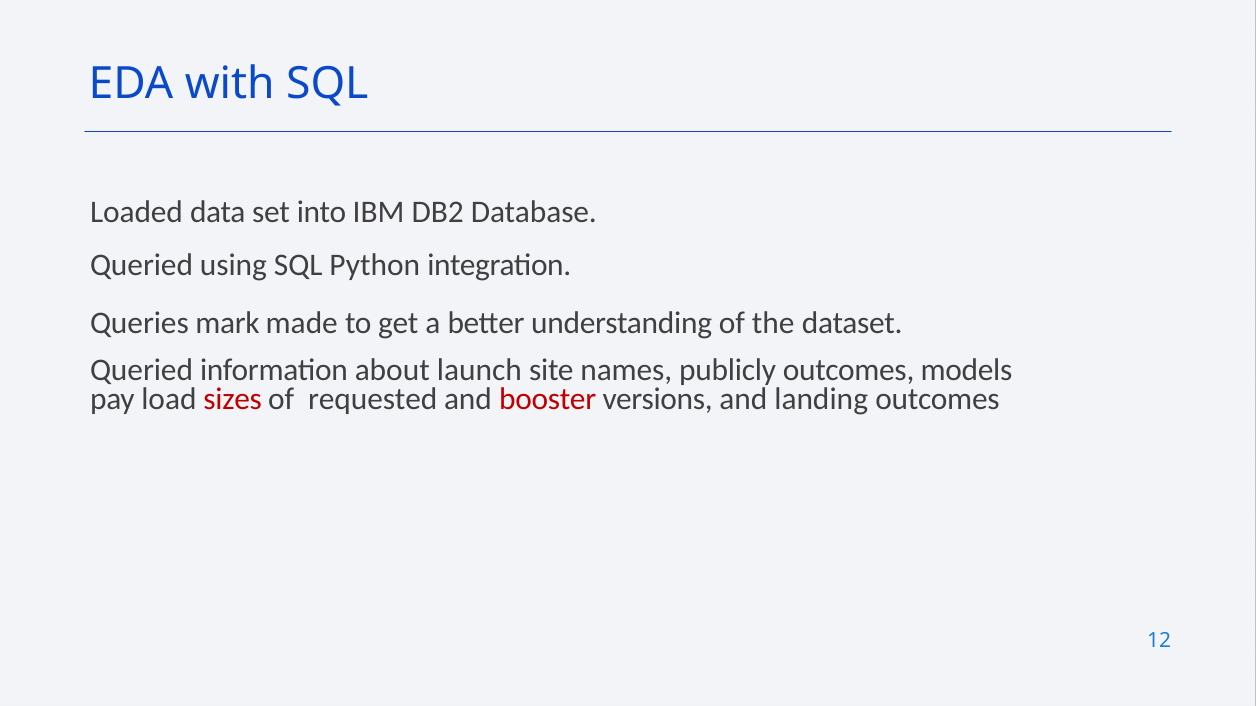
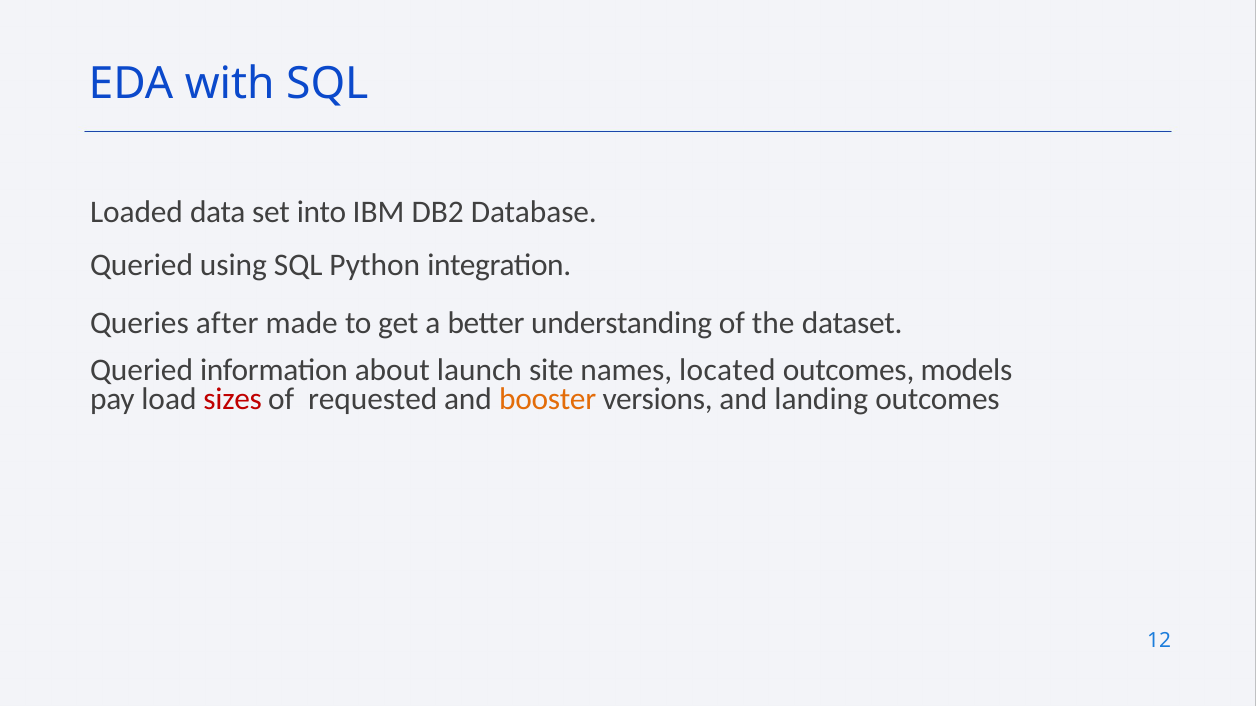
mark: mark -> after (227, 323)
publicly: publicly -> located (727, 371)
booster colour: red -> orange (548, 399)
